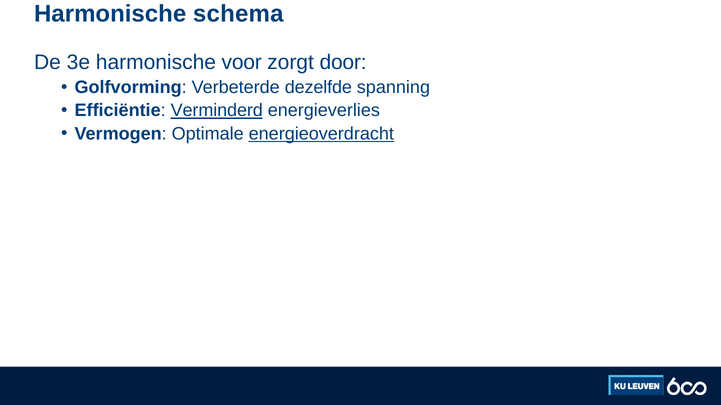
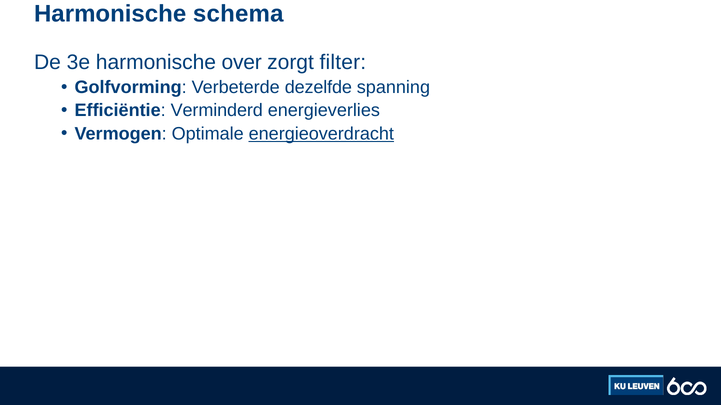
voor: voor -> over (242, 63)
door: door -> filter (343, 63)
Verminderd underline: present -> none (217, 111)
